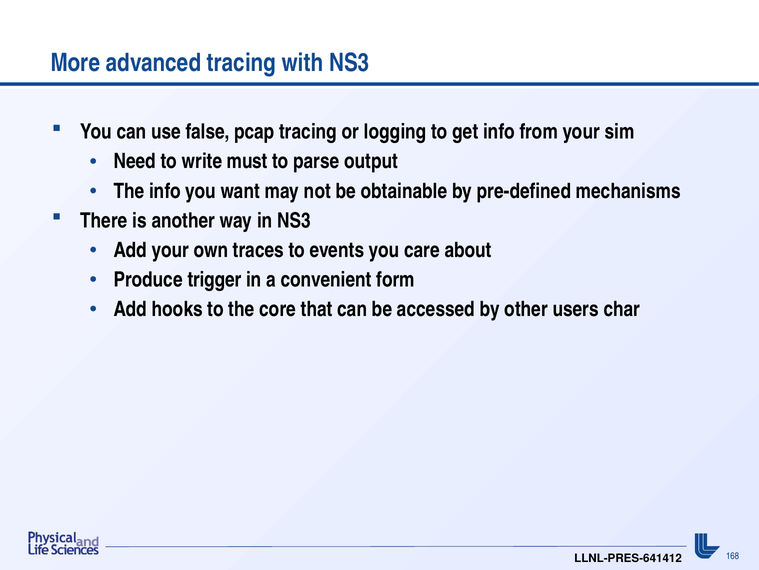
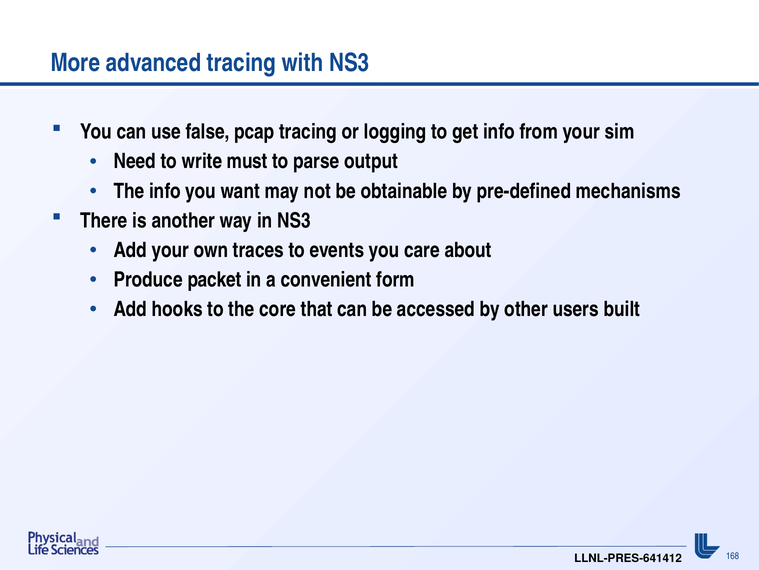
trigger: trigger -> packet (215, 279)
char: char -> built (622, 309)
